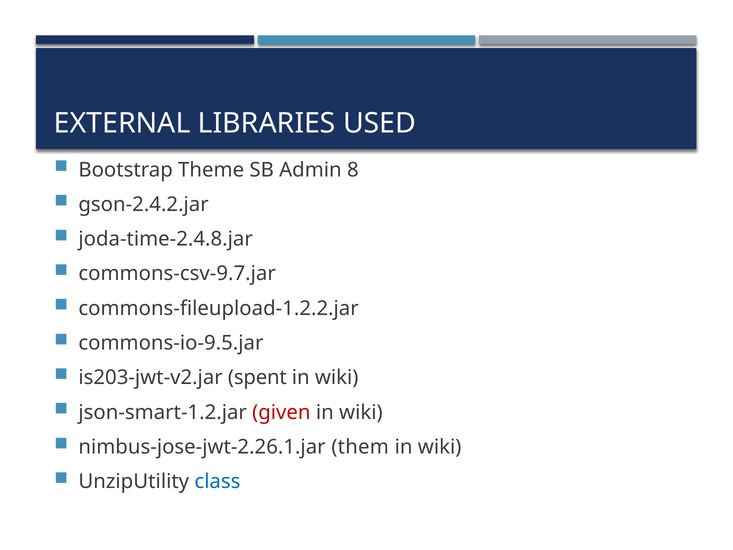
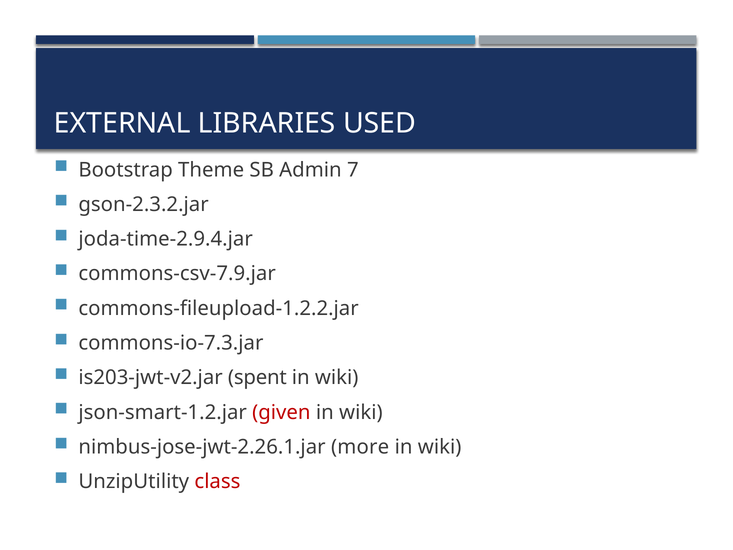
8: 8 -> 7 (353, 170)
gson-2.4.2.jar: gson-2.4.2.jar -> gson-2.3.2.jar (144, 204)
joda-time-2.4.8.jar: joda-time-2.4.8.jar -> joda-time-2.9.4.jar (166, 239)
commons-csv-9.7.jar: commons-csv-9.7.jar -> commons-csv-7.9.jar (177, 274)
commons-io-9.5.jar: commons-io-9.5.jar -> commons-io-7.3.jar (171, 343)
them: them -> more (360, 447)
class colour: blue -> red (217, 481)
